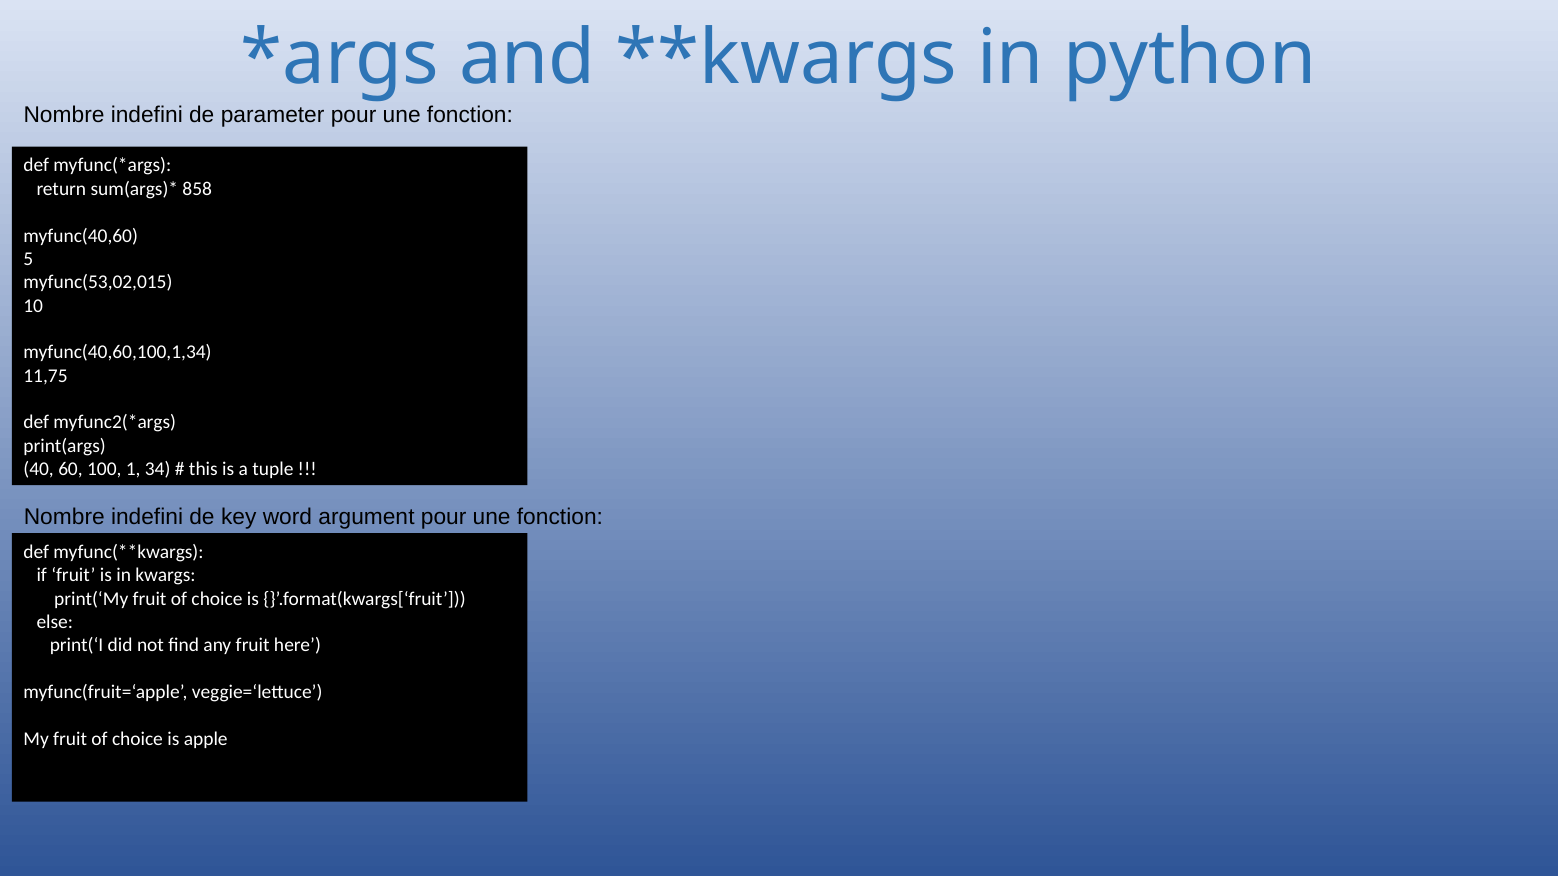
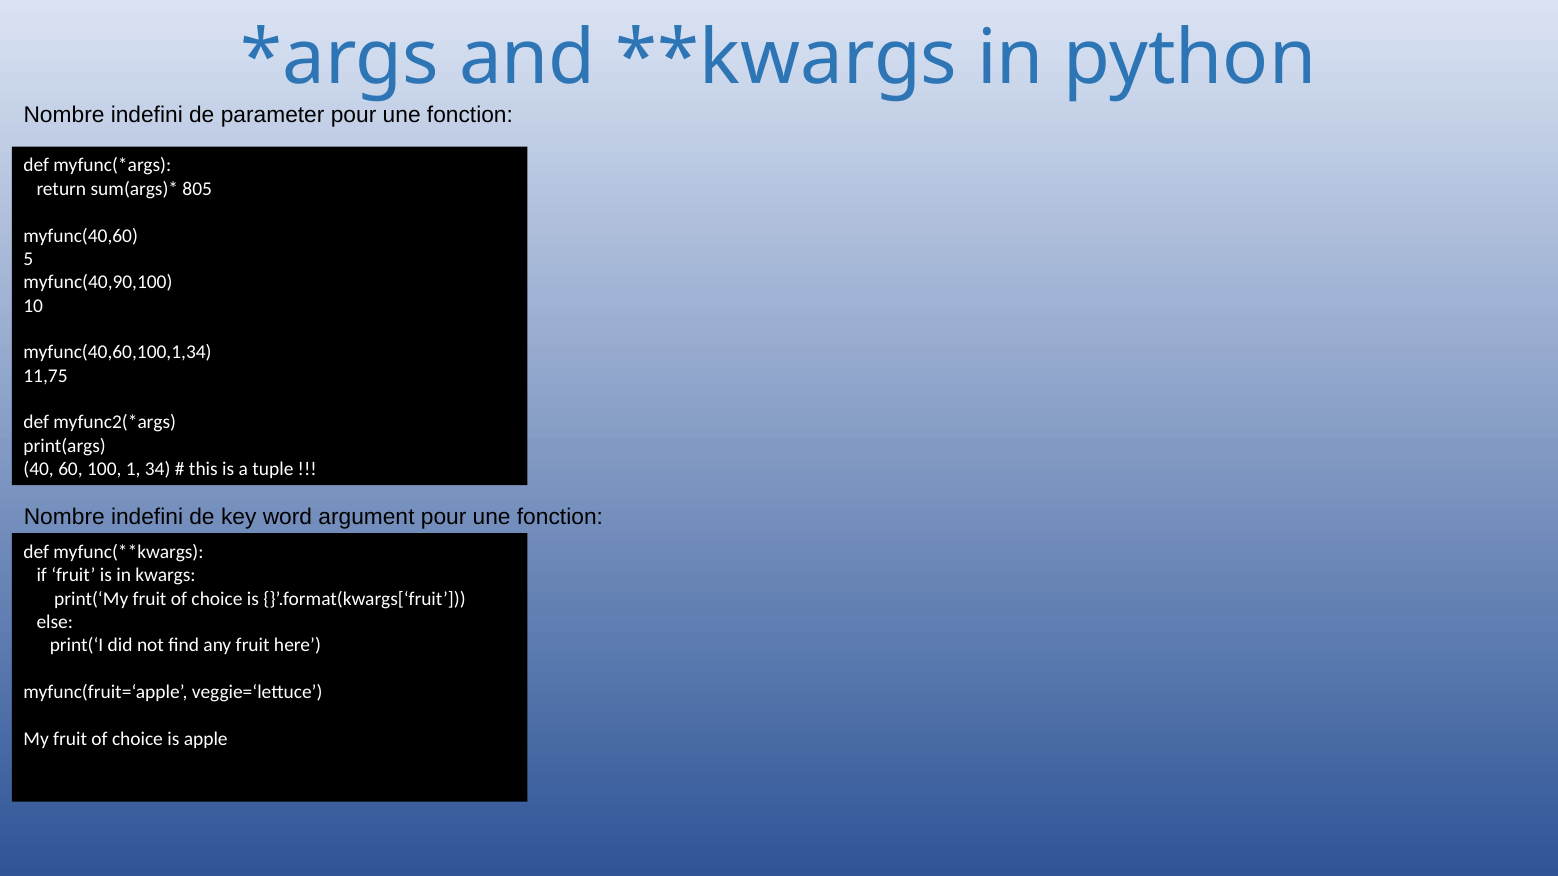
858: 858 -> 805 (197, 189)
myfunc(53,02,015: myfunc(53,02,015 -> myfunc(40,90,100 (98, 282)
